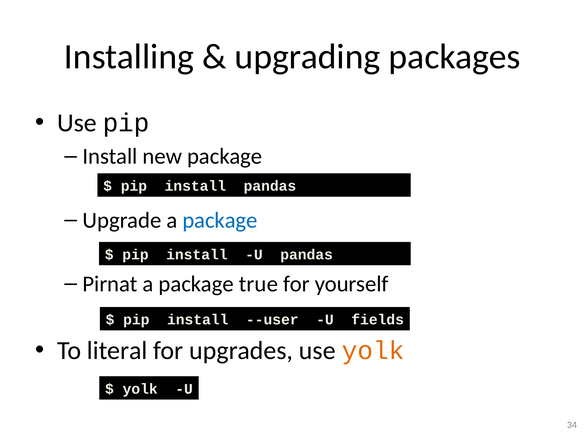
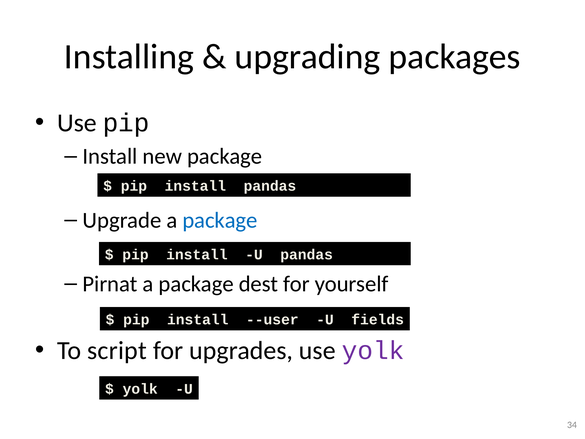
true: true -> dest (258, 284)
literal: literal -> script (117, 350)
yolk colour: orange -> purple (373, 350)
